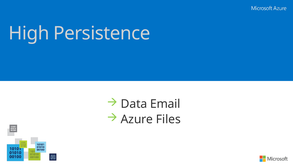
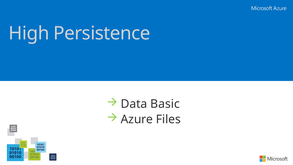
Email: Email -> Basic (165, 104)
